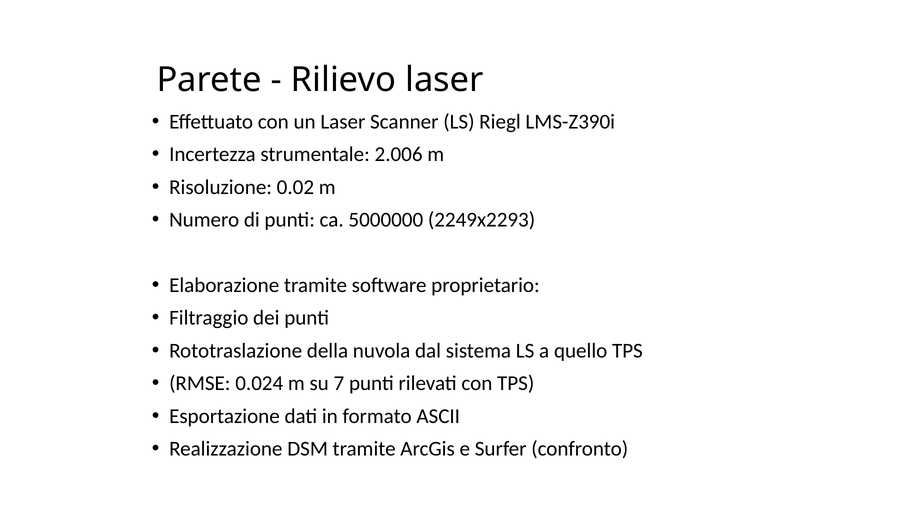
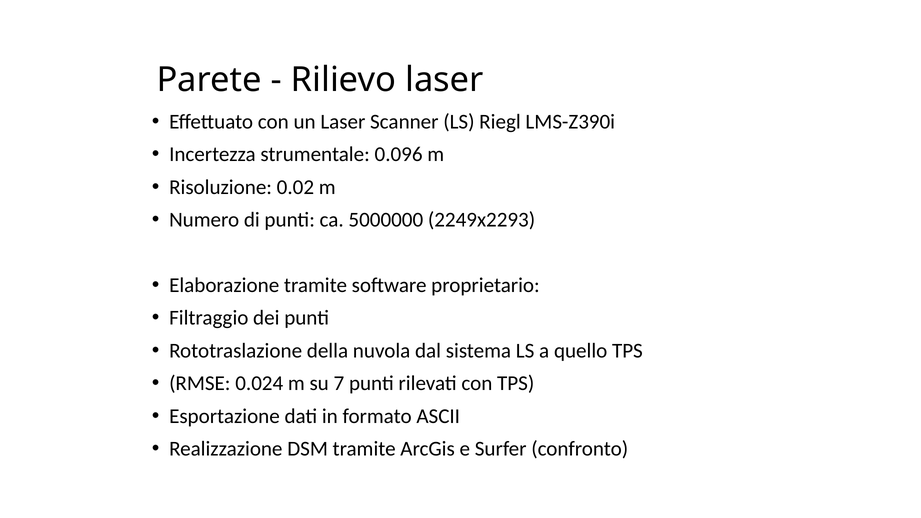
2.006: 2.006 -> 0.096 (399, 154)
